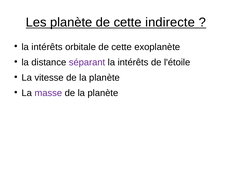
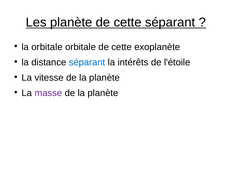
cette indirecte: indirecte -> séparant (170, 22)
intérêts: intérêts -> orbitale (47, 47)
séparant colour: purple -> blue (87, 62)
